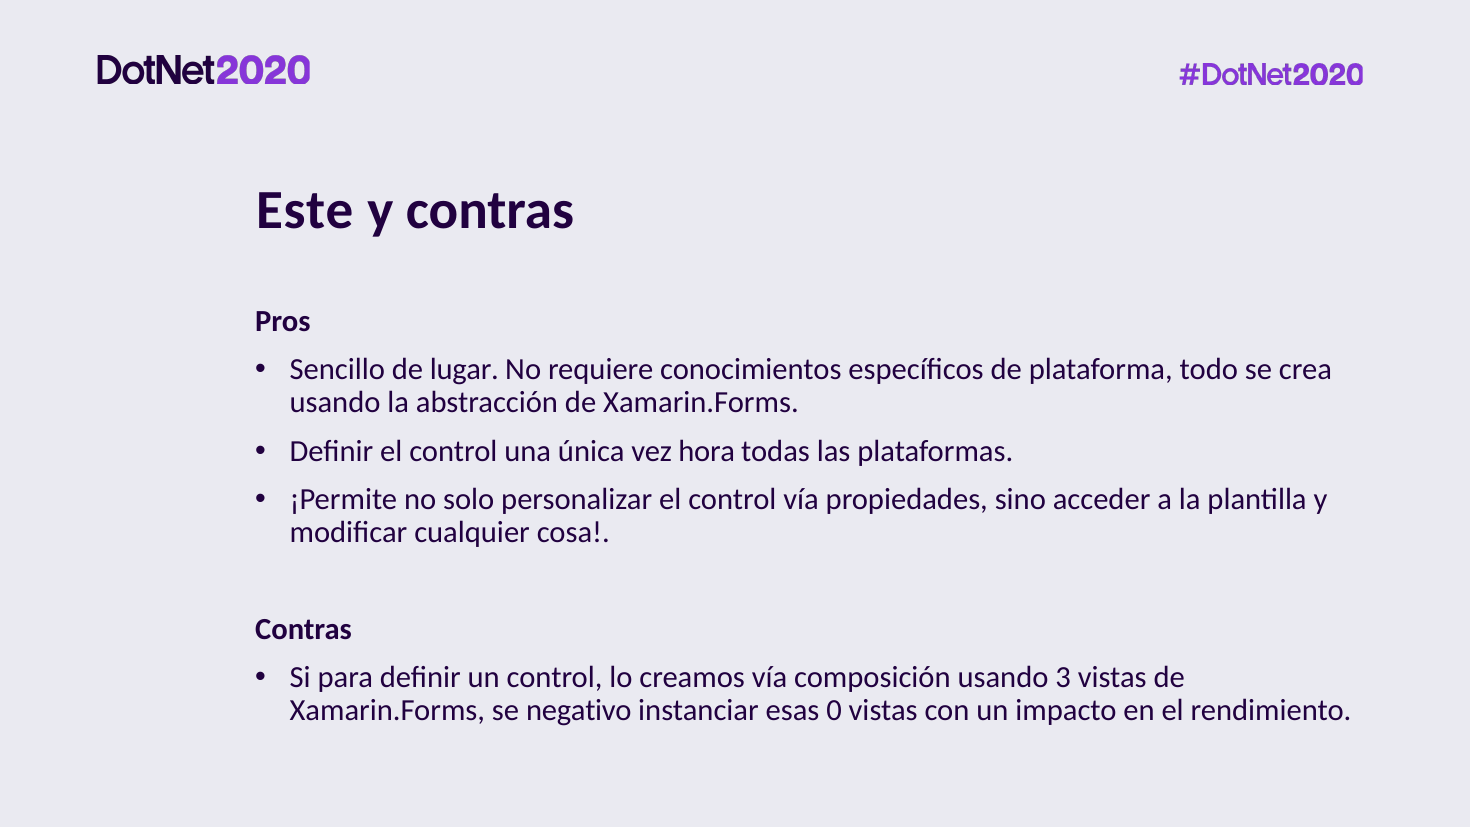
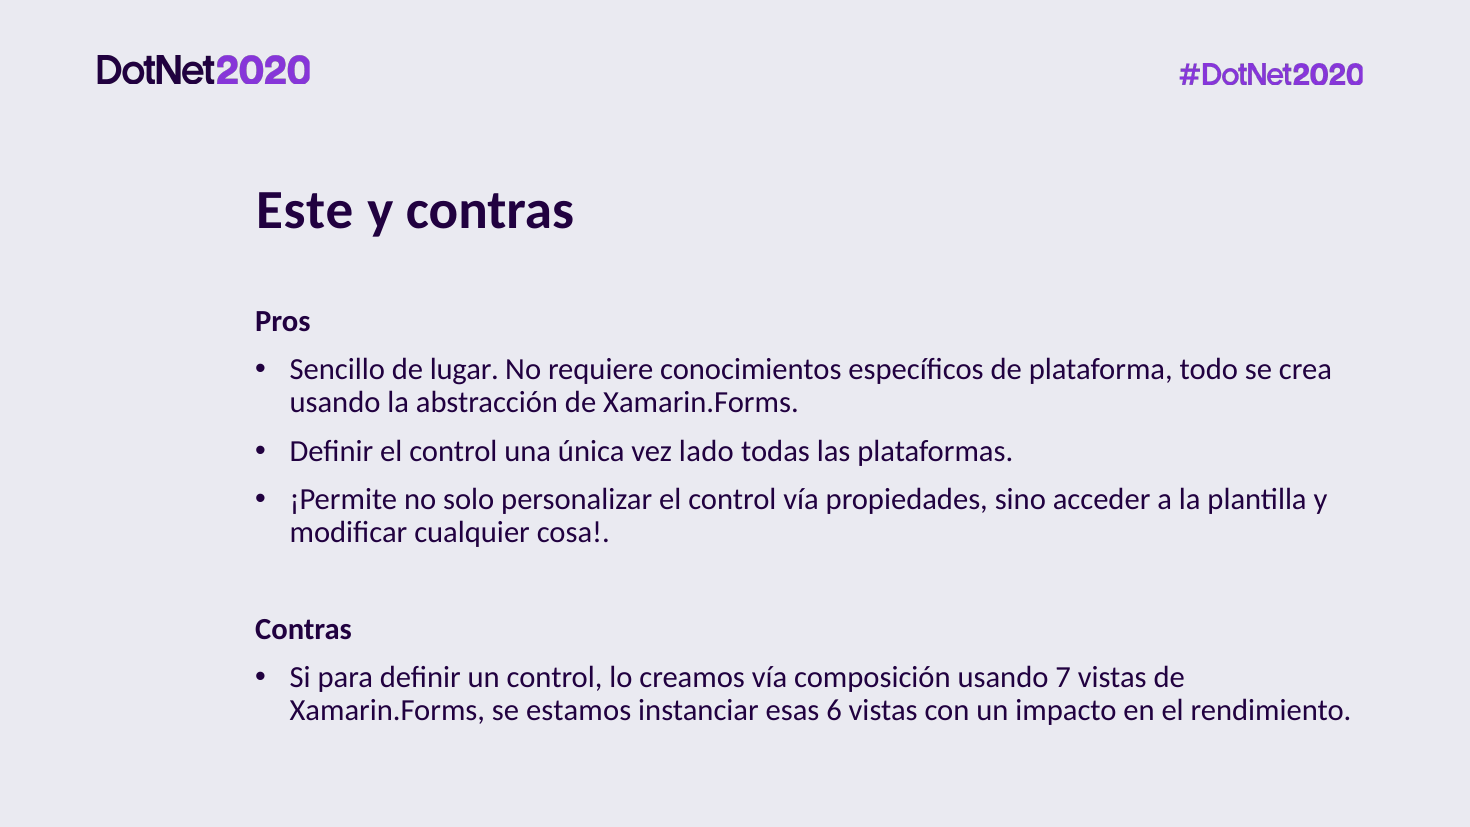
hora: hora -> lado (706, 451)
3: 3 -> 7 (1063, 678)
negativo: negativo -> estamos (579, 711)
0: 0 -> 6 (834, 711)
